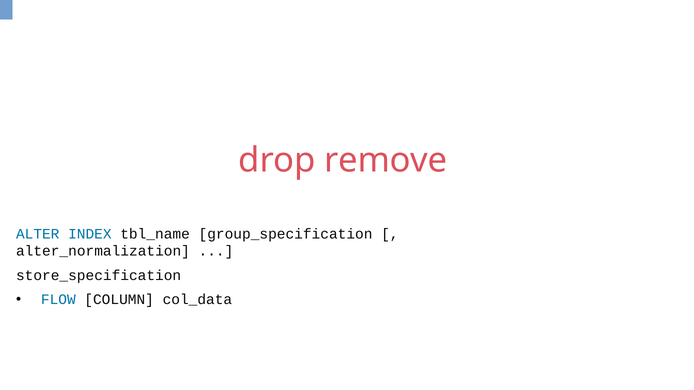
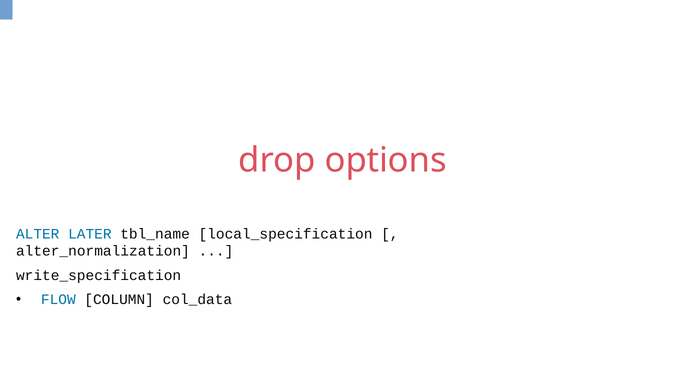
remove: remove -> options (386, 160)
INDEX: INDEX -> LATER (90, 234)
group_specification: group_specification -> local_specification (286, 234)
store_specification: store_specification -> write_specification (99, 276)
